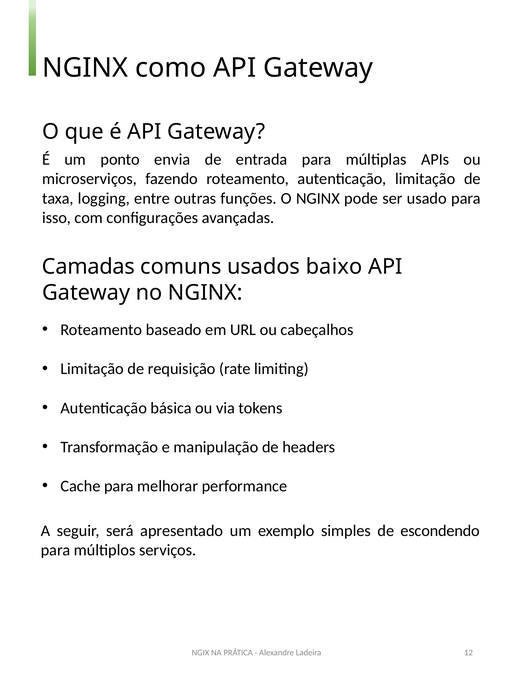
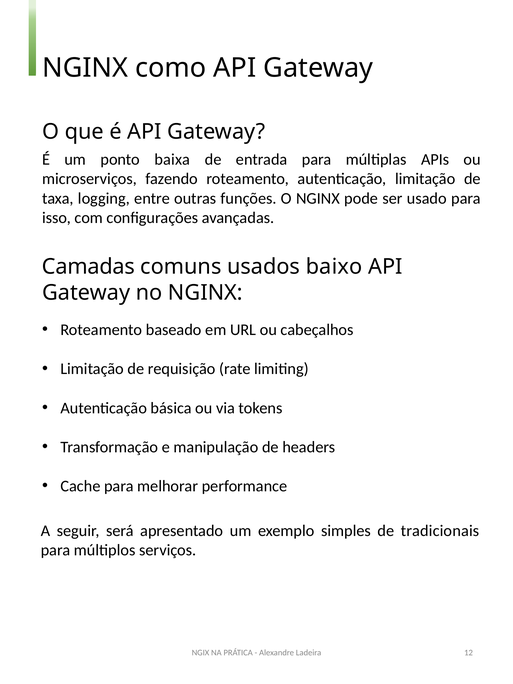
envia: envia -> baixa (172, 159)
escondendo: escondendo -> tradicionais (440, 531)
